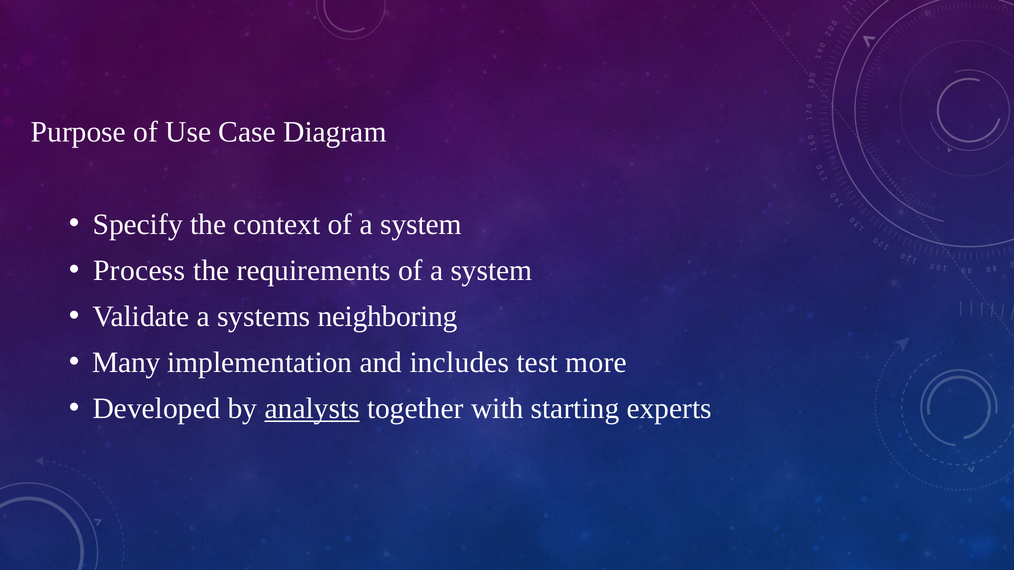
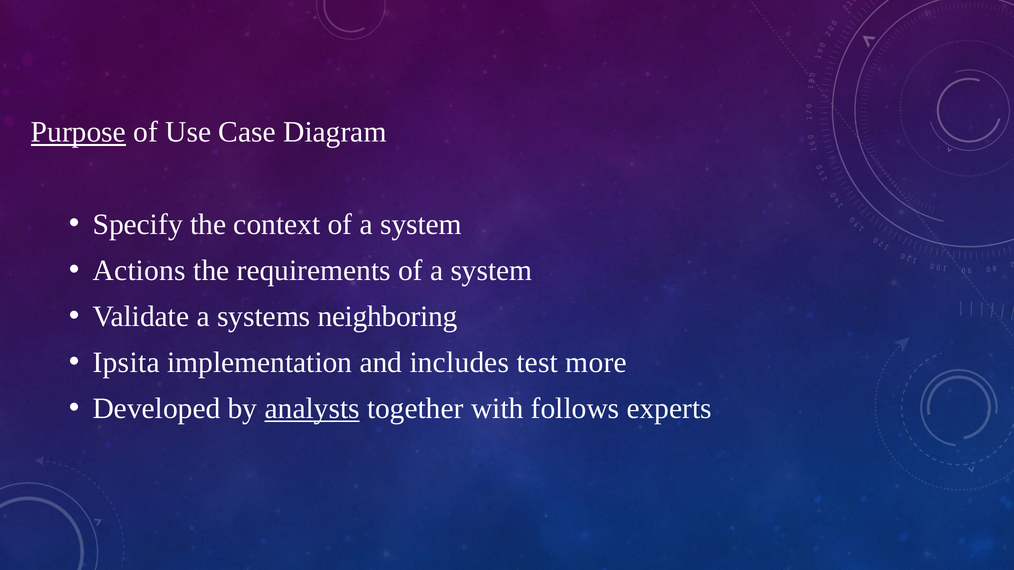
Purpose underline: none -> present (78, 132)
Process: Process -> Actions (139, 271)
Many: Many -> Ipsita (126, 363)
starting: starting -> follows (575, 409)
